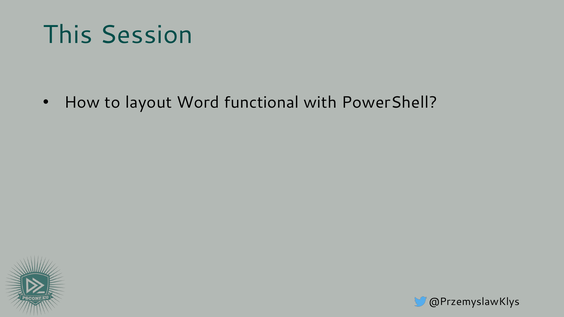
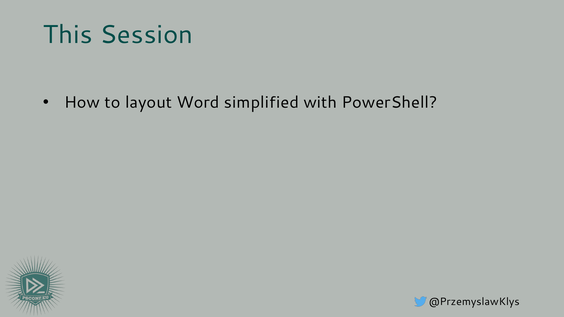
functional: functional -> simplified (261, 102)
